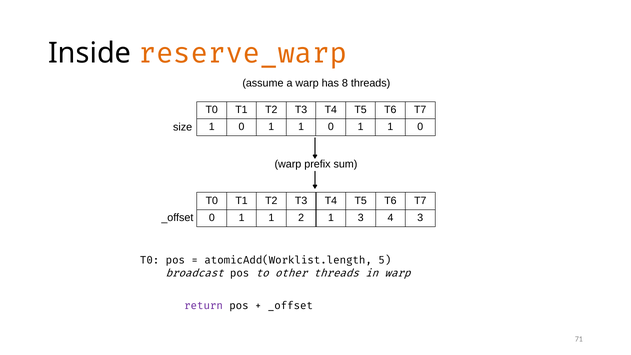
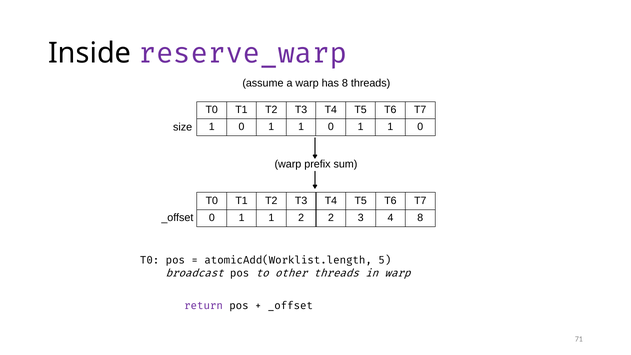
reserve_warp colour: orange -> purple (243, 53)
2 1: 1 -> 2 (331, 218)
4 3: 3 -> 8 (420, 218)
